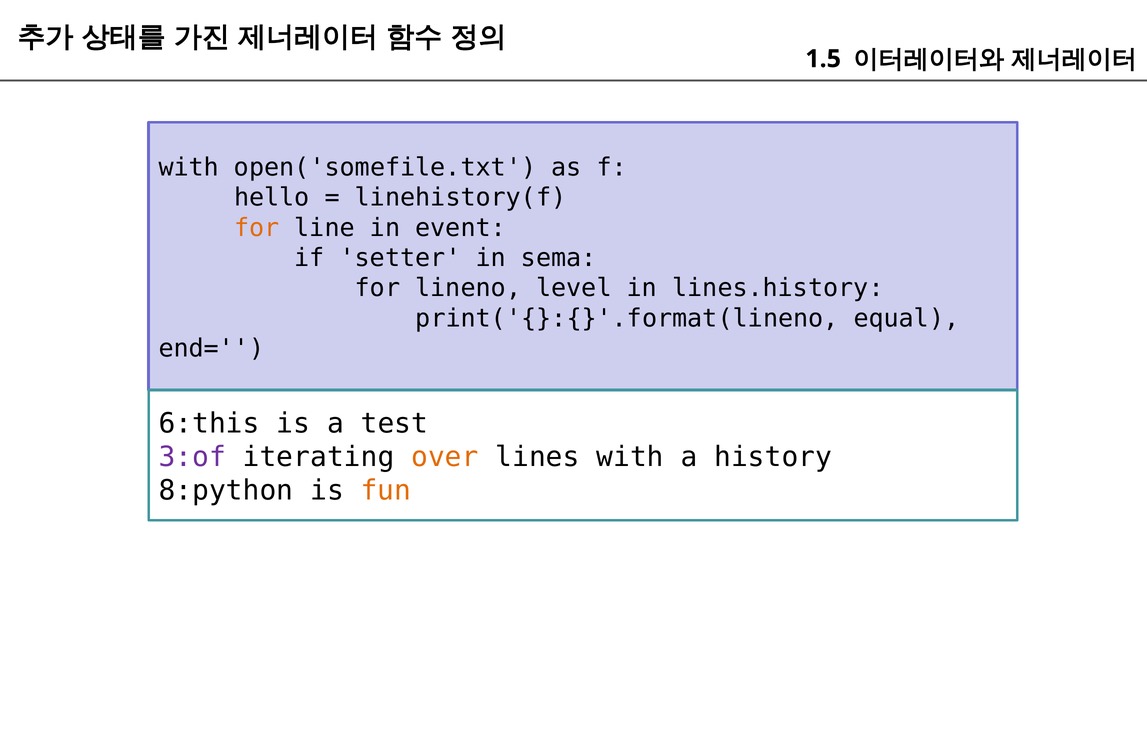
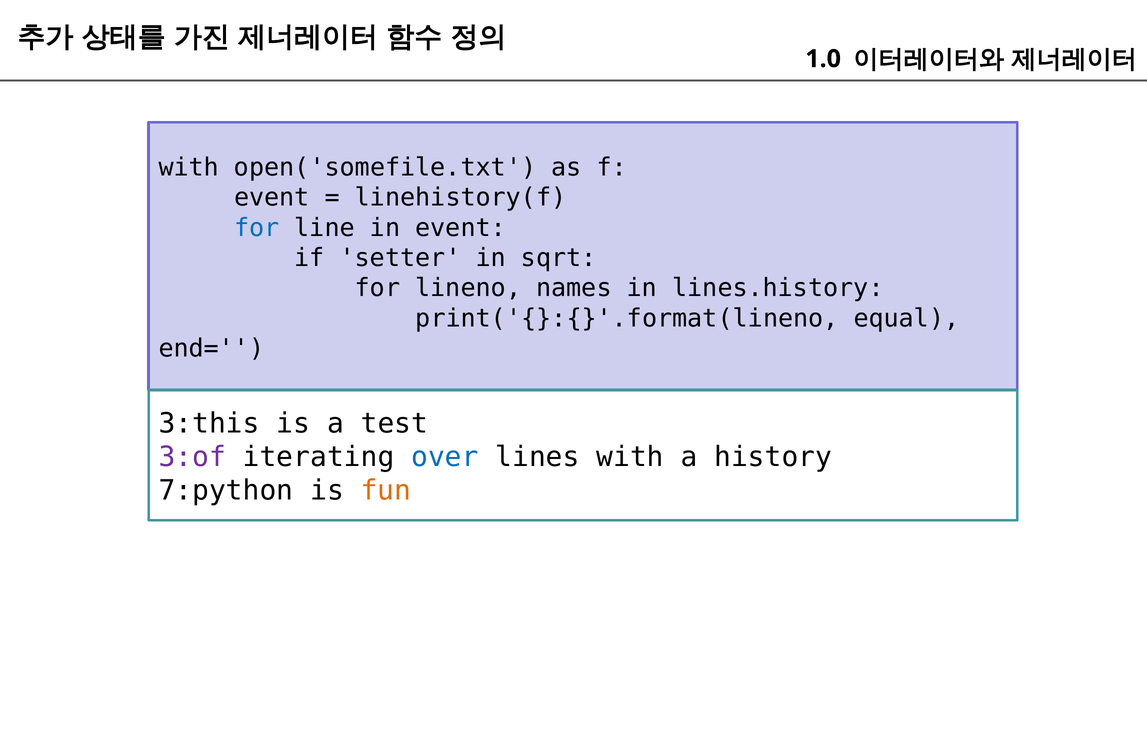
1.5: 1.5 -> 1.0 (823, 59)
hello: hello -> event (272, 197)
for colour: orange -> blue (257, 228)
sema: sema -> sqrt (559, 258)
level: level -> names (574, 288)
6:this: 6:this -> 3:this (209, 423)
over colour: orange -> blue (445, 457)
8:python: 8:python -> 7:python (226, 490)
